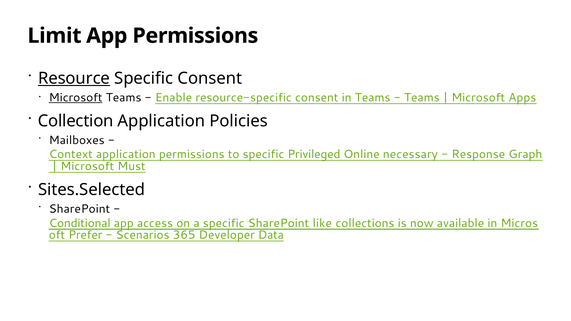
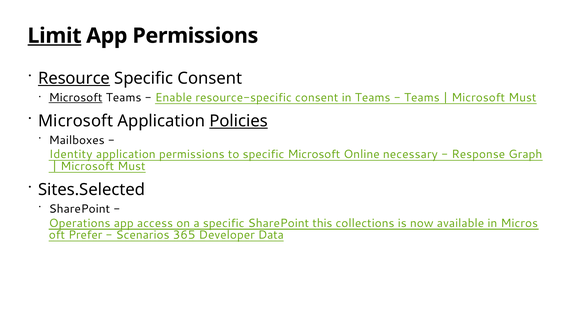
Limit underline: none -> present (55, 36)
Apps: Apps -> Must (522, 98)
Collection: Collection -> Microsoft (76, 121)
Policies underline: none -> present (239, 121)
Context: Context -> Identity (71, 154)
specific Privileged: Privileged -> Microsoft (314, 154)
Conditional: Conditional -> Operations (80, 223)
like: like -> this (322, 223)
